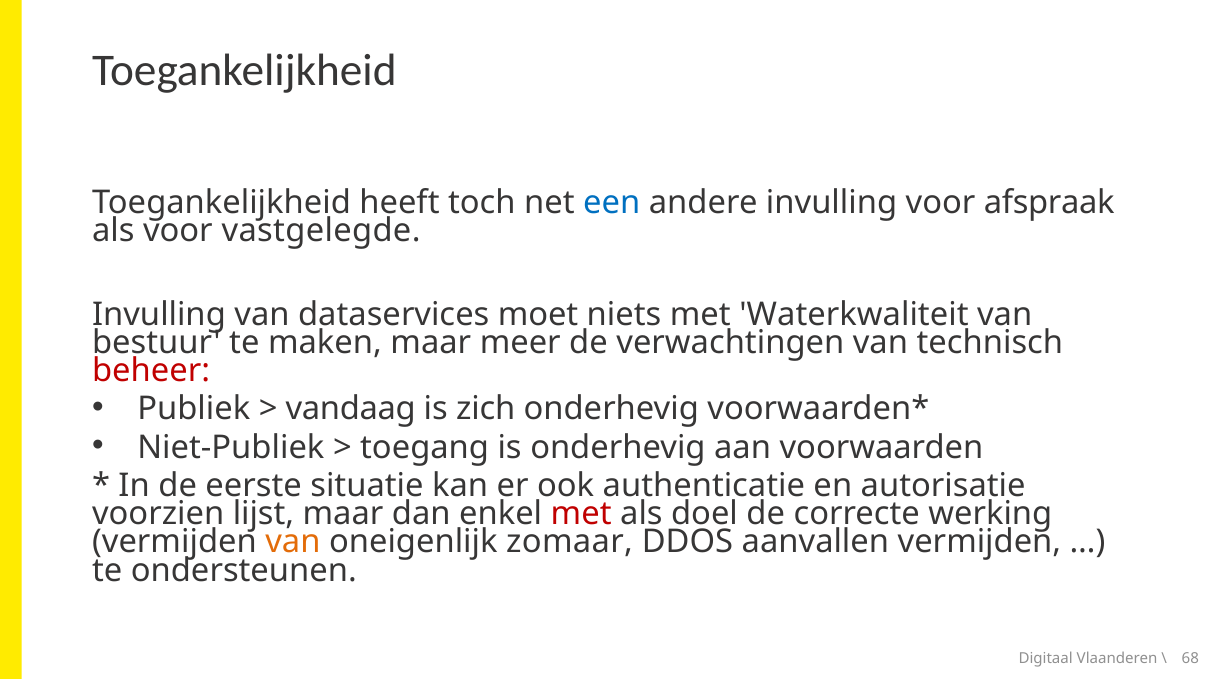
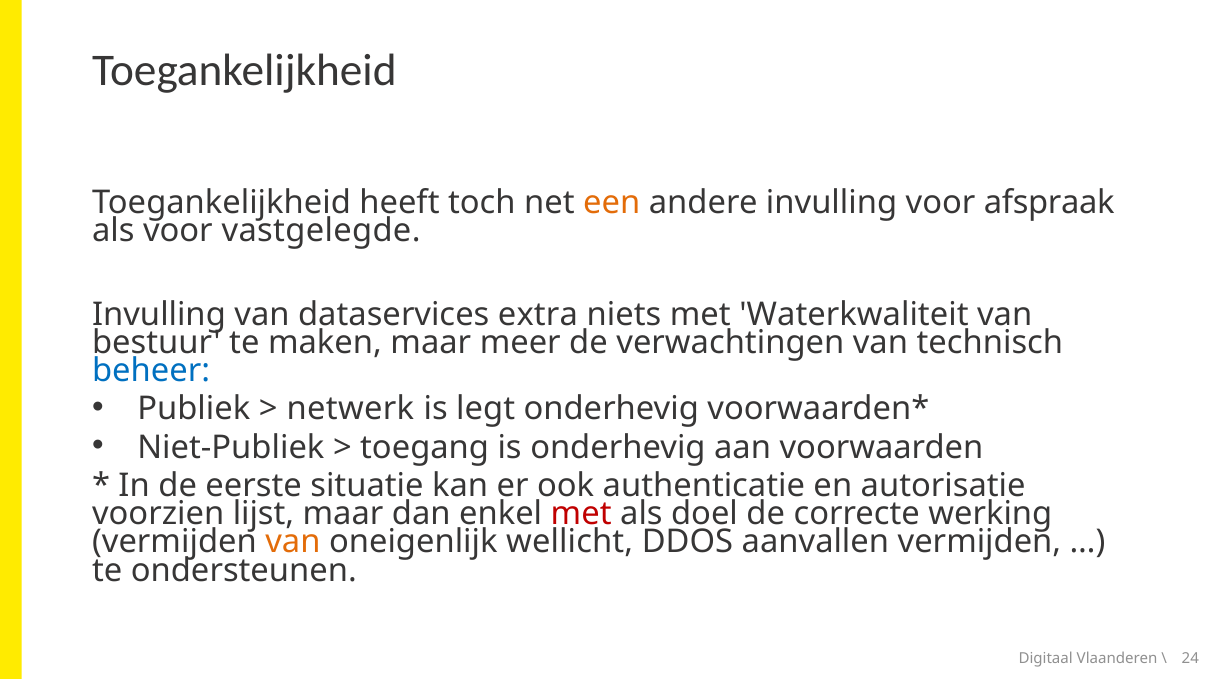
een colour: blue -> orange (612, 203)
moet: moet -> extra (538, 314)
beheer colour: red -> blue (151, 371)
vandaag: vandaag -> netwerk (350, 409)
zich: zich -> legt (486, 409)
zomaar: zomaar -> wellicht (570, 542)
68: 68 -> 24 (1190, 659)
